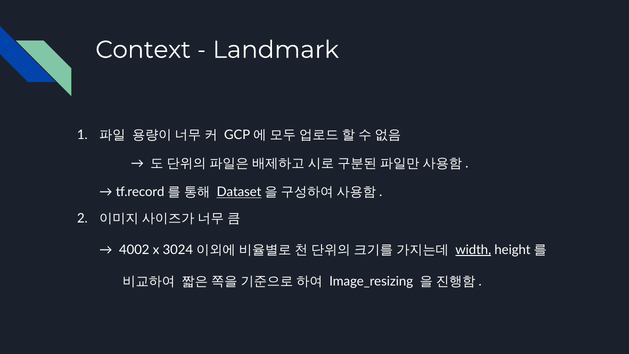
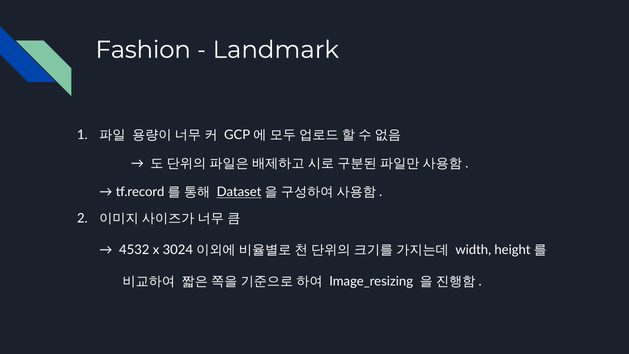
Context: Context -> Fashion (143, 50)
4002: 4002 -> 4532 (134, 250)
width underline: present -> none (473, 250)
